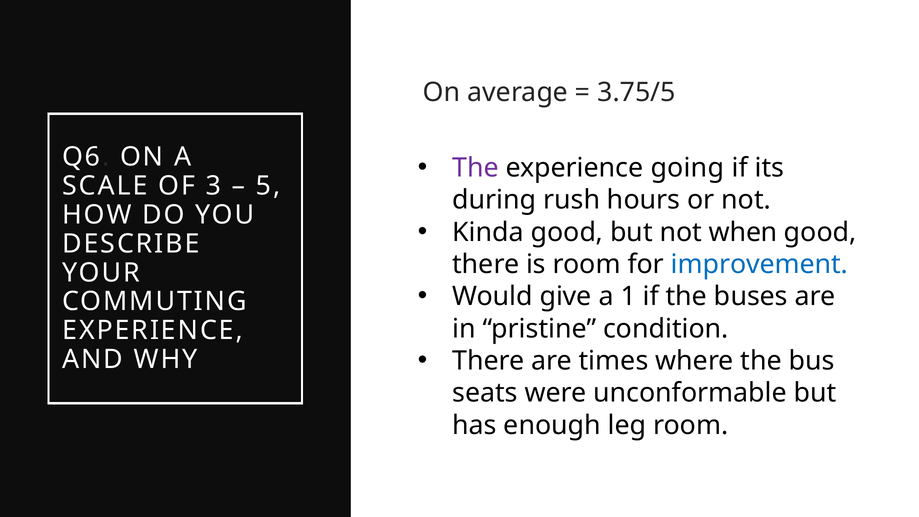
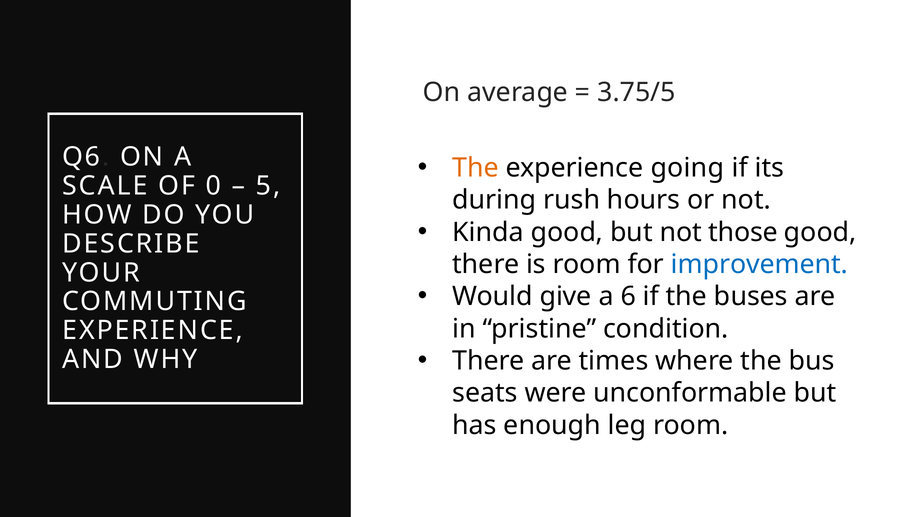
The colour: purple -> orange (476, 168)
3: 3 -> 0 (213, 186)
when: when -> those (743, 232)
1: 1 -> 6 (628, 297)
